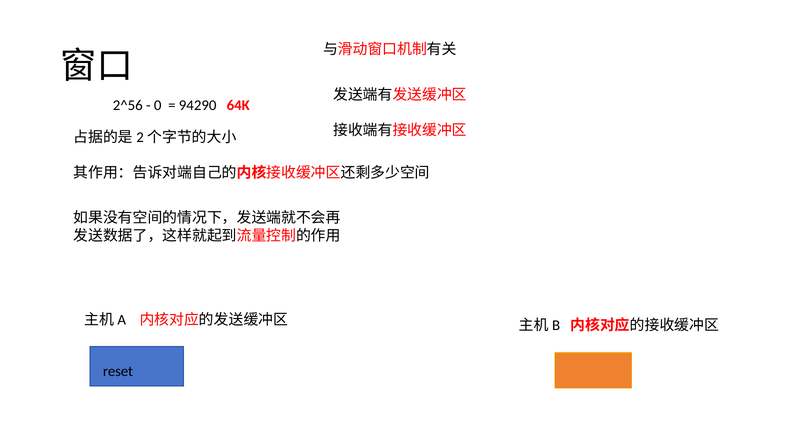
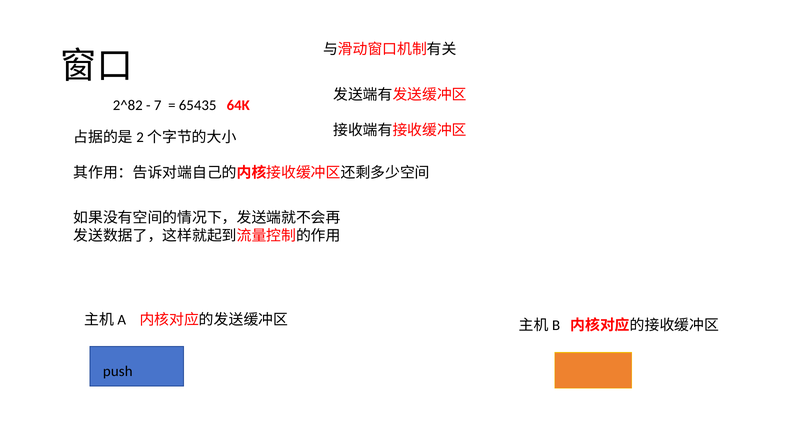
2^56: 2^56 -> 2^82 (128, 105)
0: 0 -> 7 (158, 105)
94290: 94290 -> 65435 (198, 105)
reset: reset -> push (118, 372)
